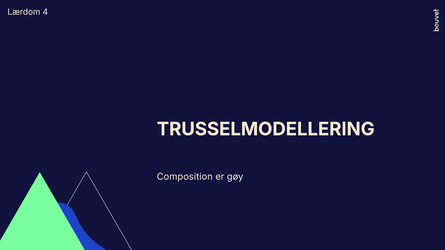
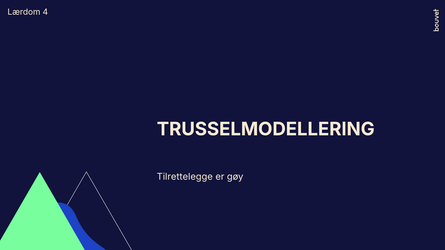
Composition: Composition -> Tilrettelegge (185, 177)
